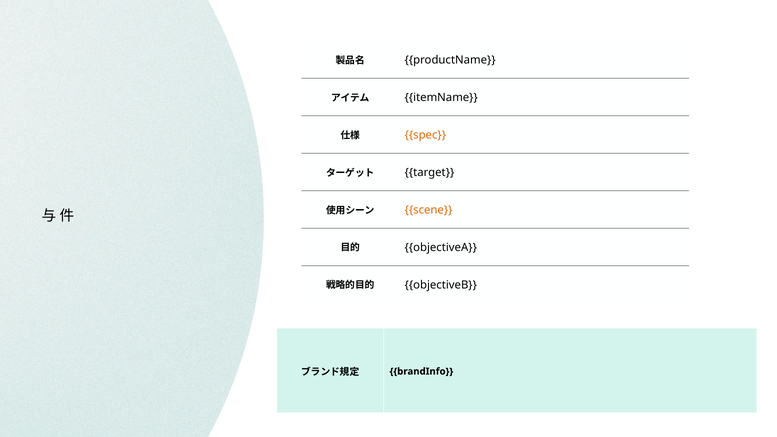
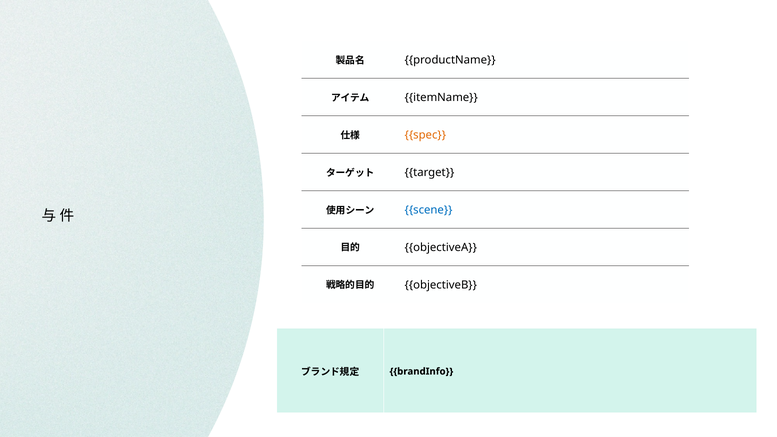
scene colour: orange -> blue (429, 210)
